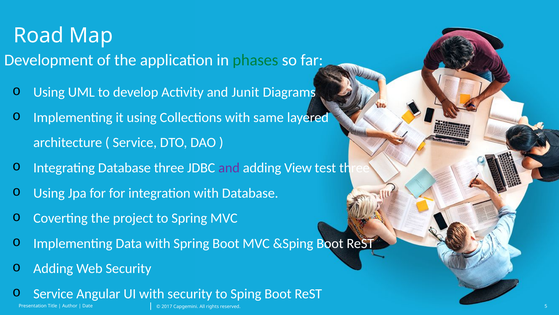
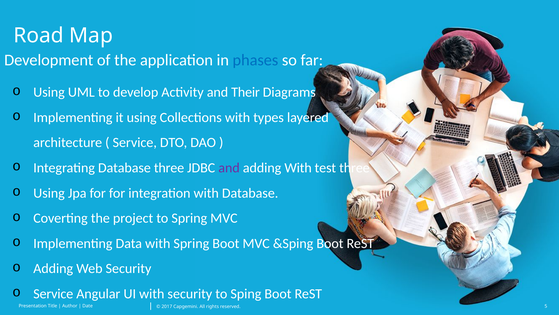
phases colour: green -> blue (255, 60)
Junit: Junit -> Their (246, 92)
same: same -> types (269, 117)
adding View: View -> With (298, 168)
